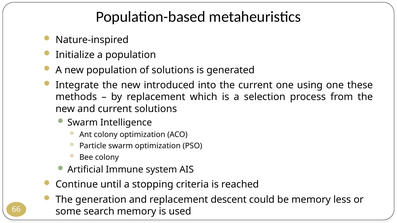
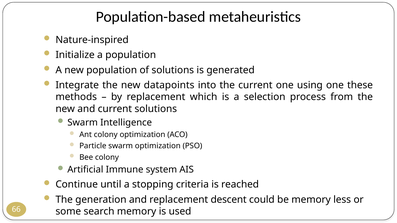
introduced: introduced -> datapoints (169, 85)
